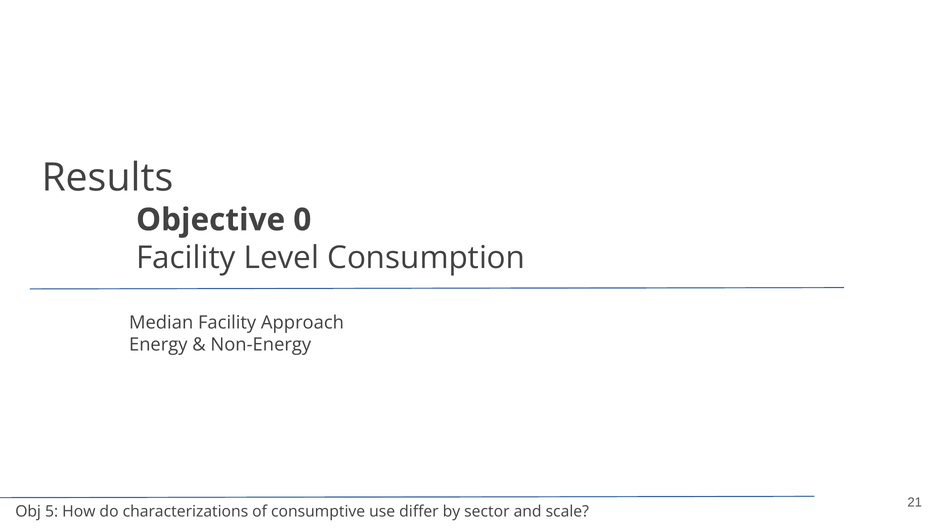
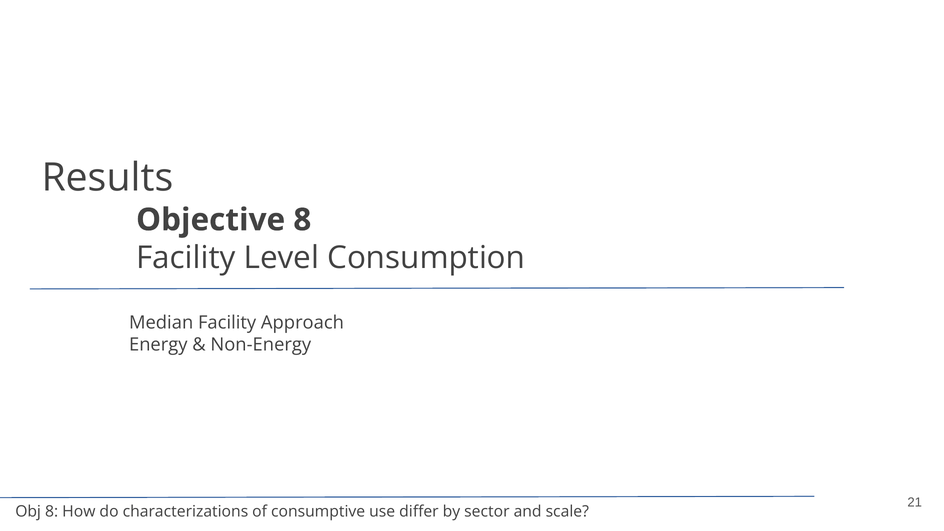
Objective 0: 0 -> 8 (302, 220)
Obj 5: 5 -> 8 (52, 512)
